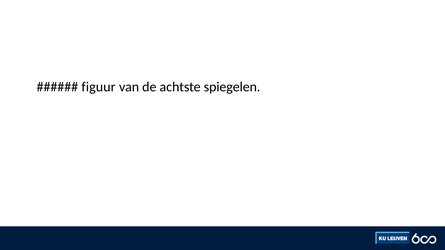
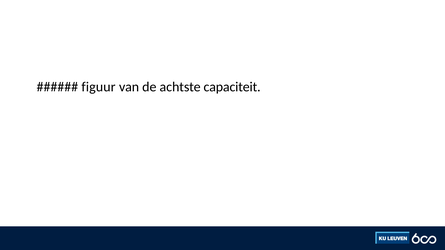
spiegelen: spiegelen -> capaciteit (232, 87)
